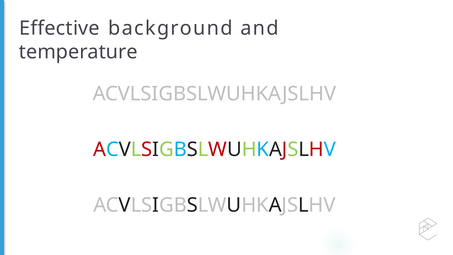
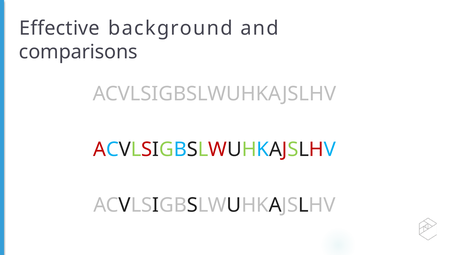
temperature: temperature -> comparisons (78, 52)
